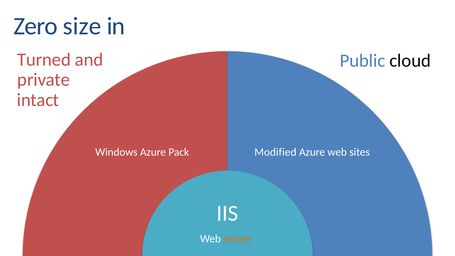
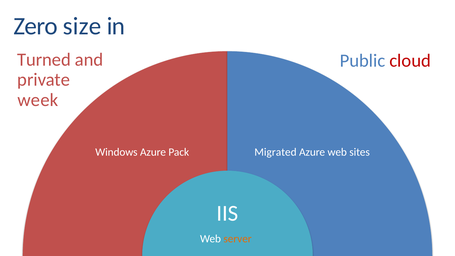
cloud colour: black -> red (410, 61)
intact: intact -> week (38, 100)
Modified: Modified -> Migrated (275, 152)
